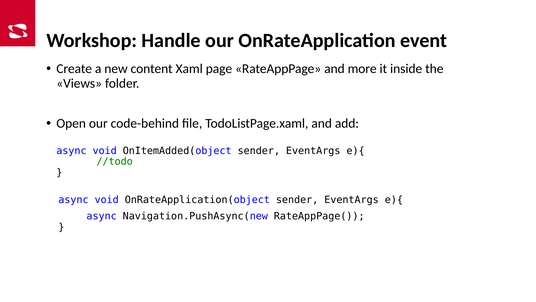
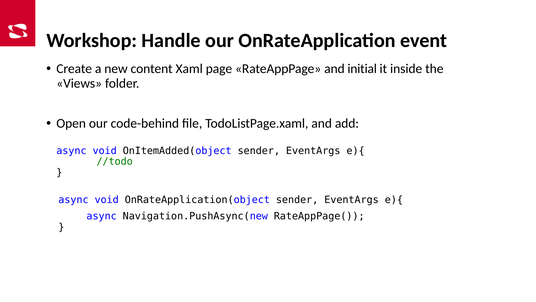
more: more -> initial (362, 69)
